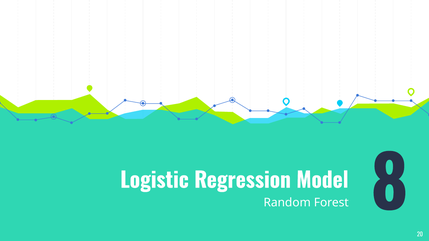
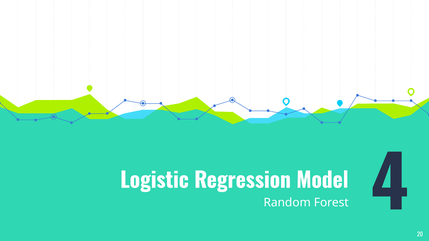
8: 8 -> 4 (390, 186)
